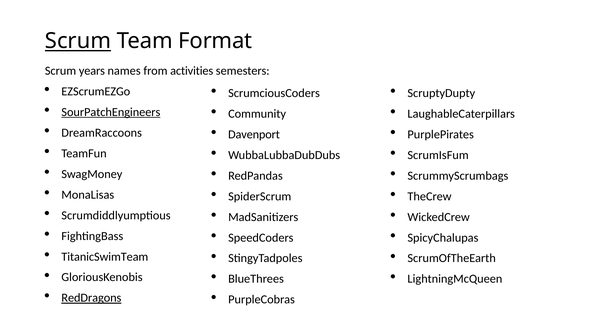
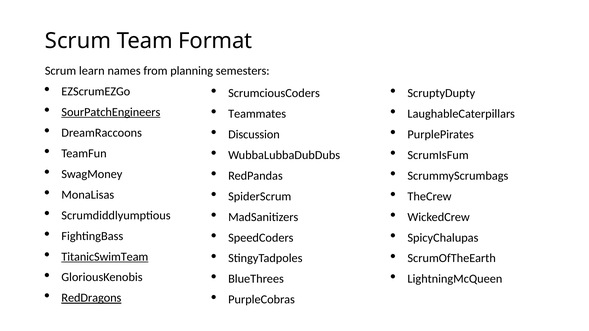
Scrum underline: present -> none (78, 41)
years: years -> learn (92, 71)
activities: activities -> planning (192, 71)
Community: Community -> Teammates (257, 114)
Davenport: Davenport -> Discussion (254, 135)
TitanicSwimTeam underline: none -> present (105, 257)
